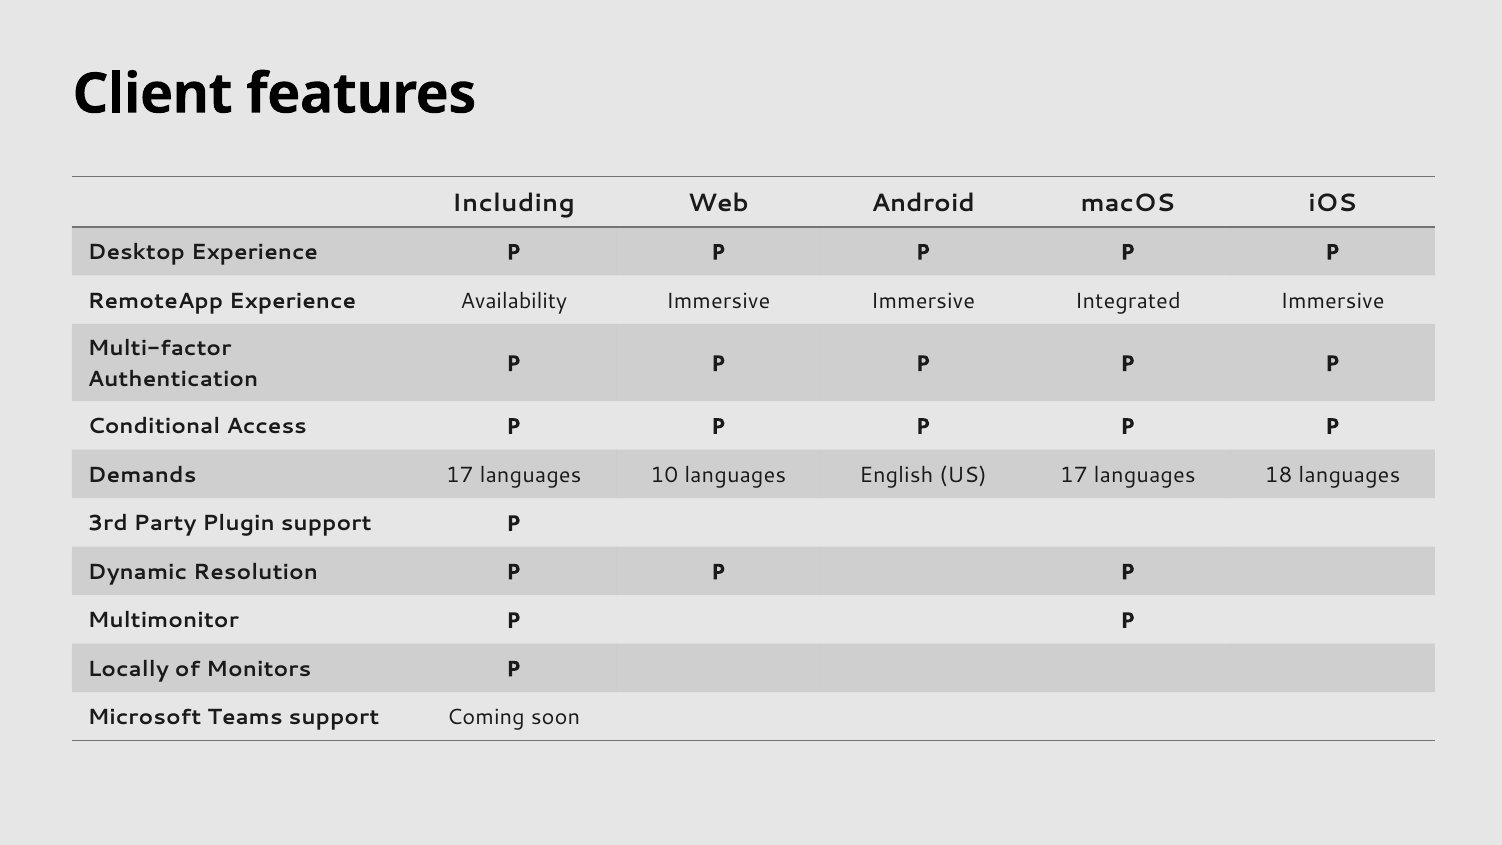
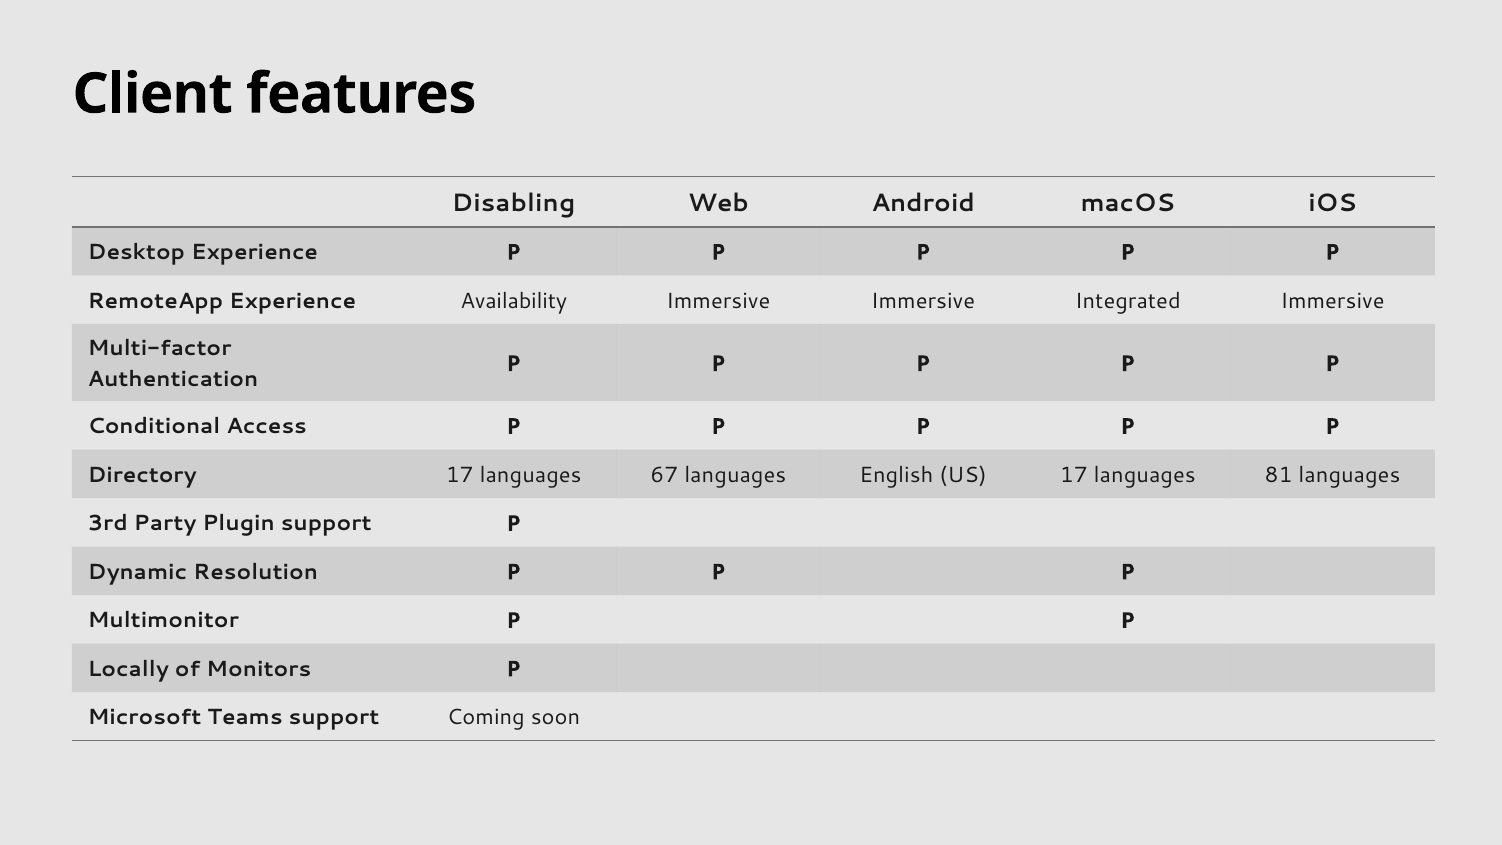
Including: Including -> Disabling (514, 203)
Demands: Demands -> Directory (142, 475)
10: 10 -> 67 (664, 475)
18: 18 -> 81 (1279, 475)
